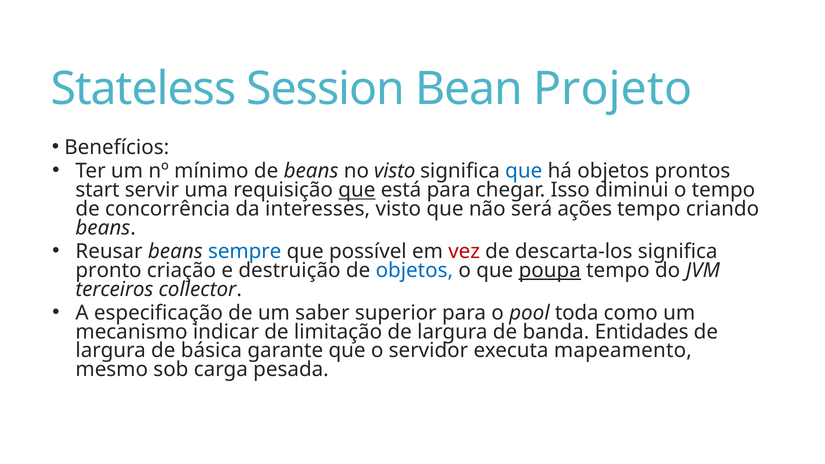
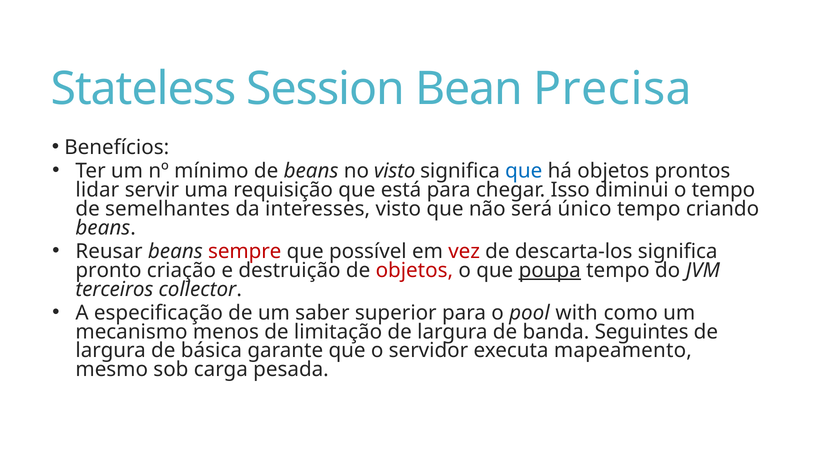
Projeto: Projeto -> Precisa (613, 89)
start: start -> lidar (97, 190)
que underline: present -> none (357, 190)
concorrência: concorrência -> semelhantes (168, 209)
ações: ações -> único (585, 209)
sempre colour: blue -> red (245, 251)
objetos colour: blue -> red (414, 270)
toda: toda -> with (577, 313)
indicar: indicar -> menos (226, 332)
Entidades: Entidades -> Seguintes (642, 332)
